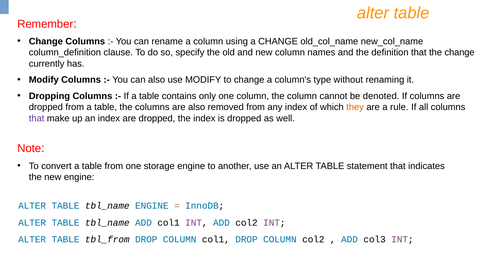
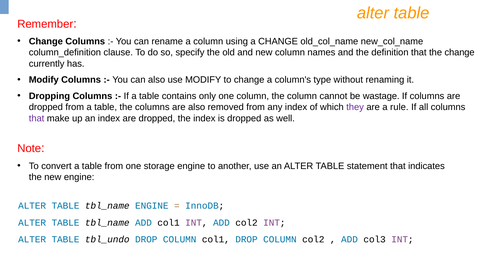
denoted: denoted -> wastage (381, 96)
they colour: orange -> purple (355, 107)
tbl_from: tbl_from -> tbl_undo (107, 239)
